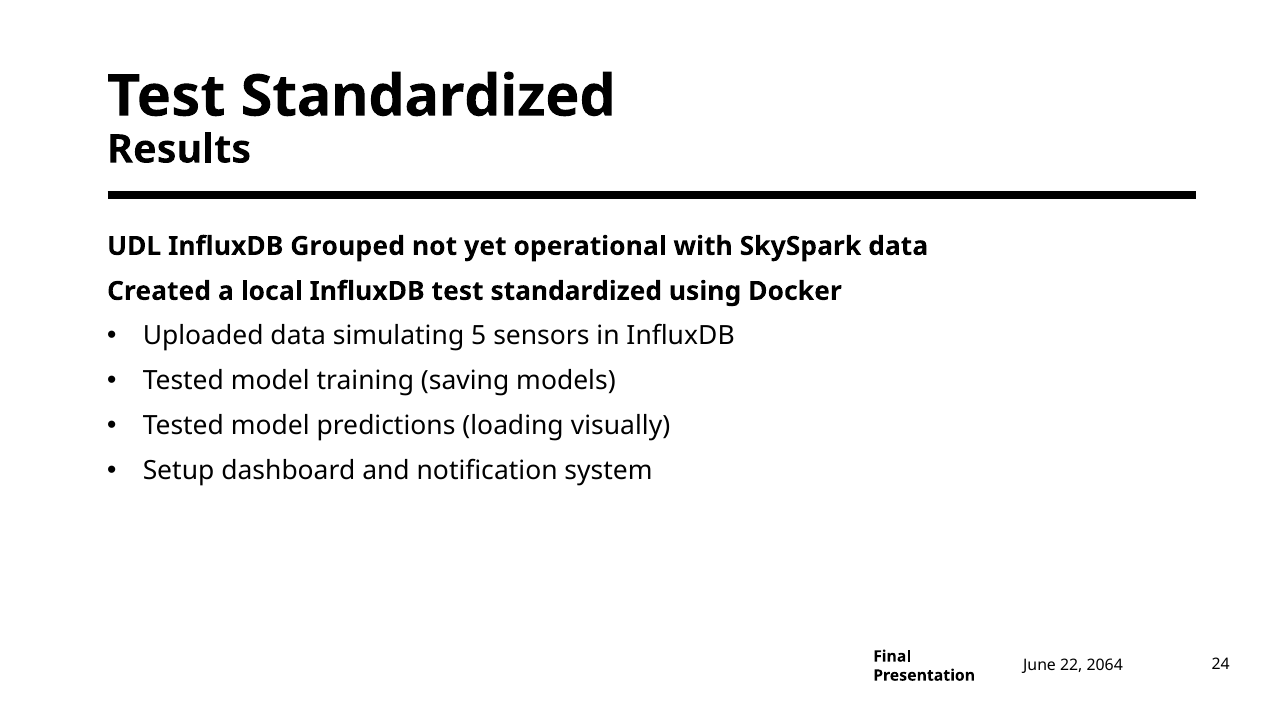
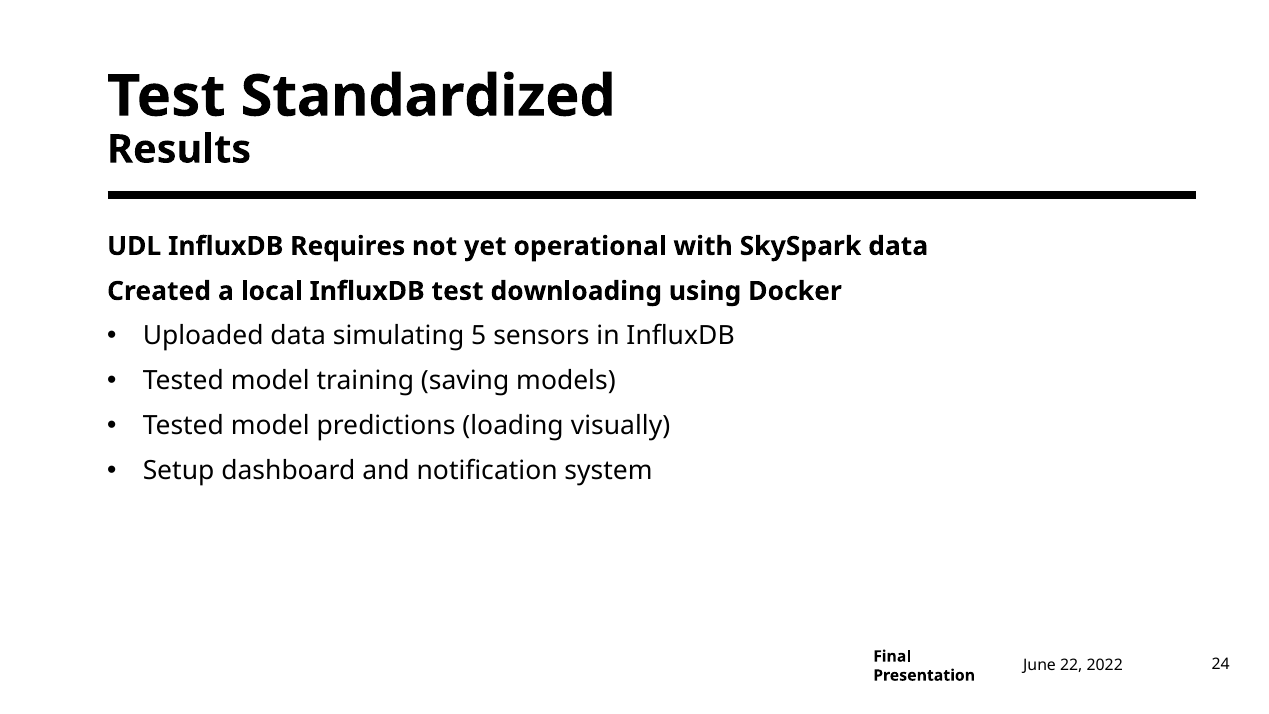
Grouped: Grouped -> Requires (348, 246)
InfluxDB test standardized: standardized -> downloading (576, 291)
2064: 2064 -> 2022 (1105, 666)
